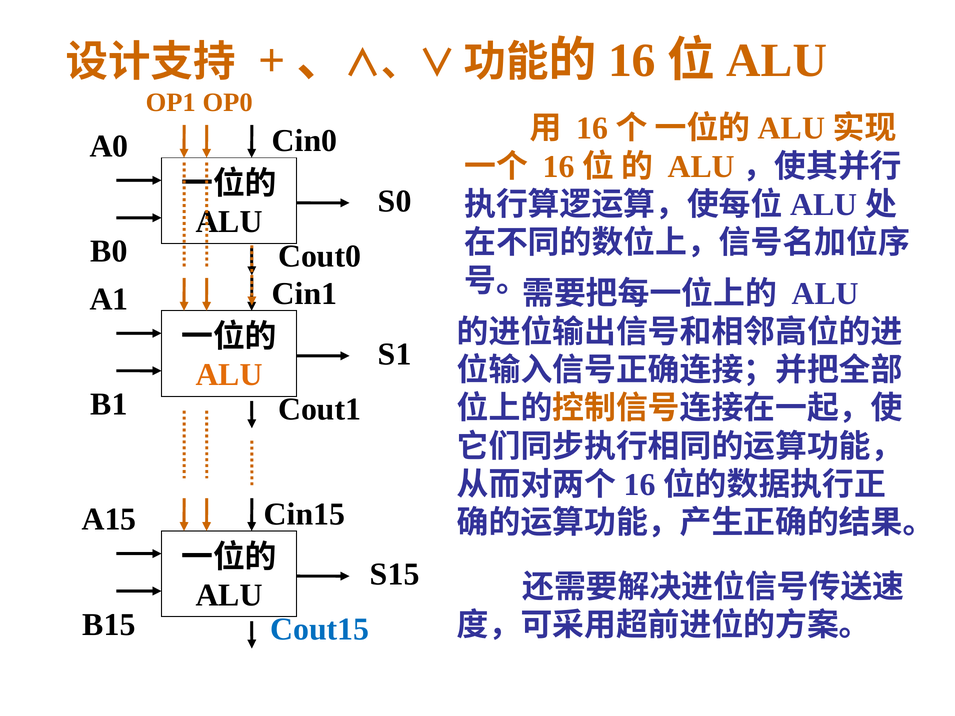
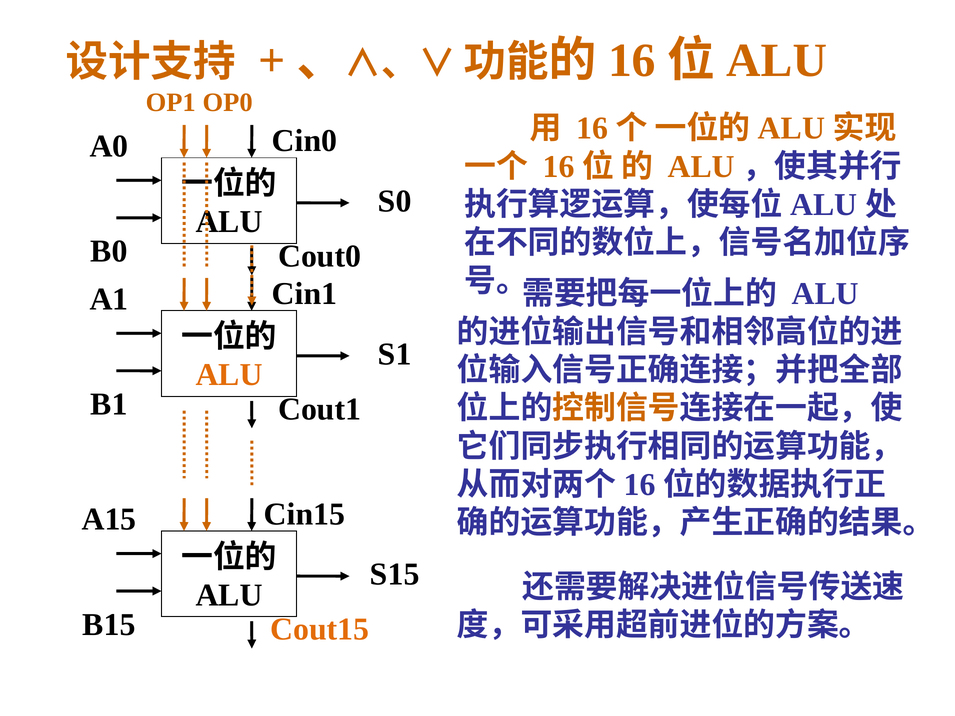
Cout15 colour: blue -> orange (320, 630)
